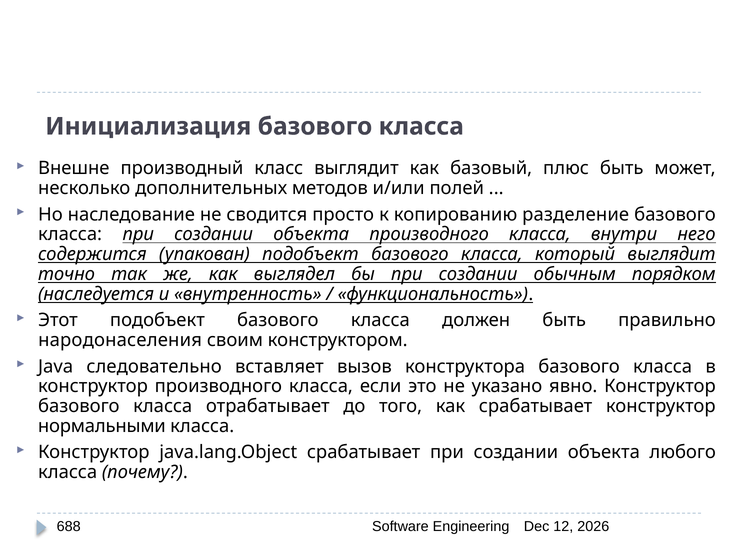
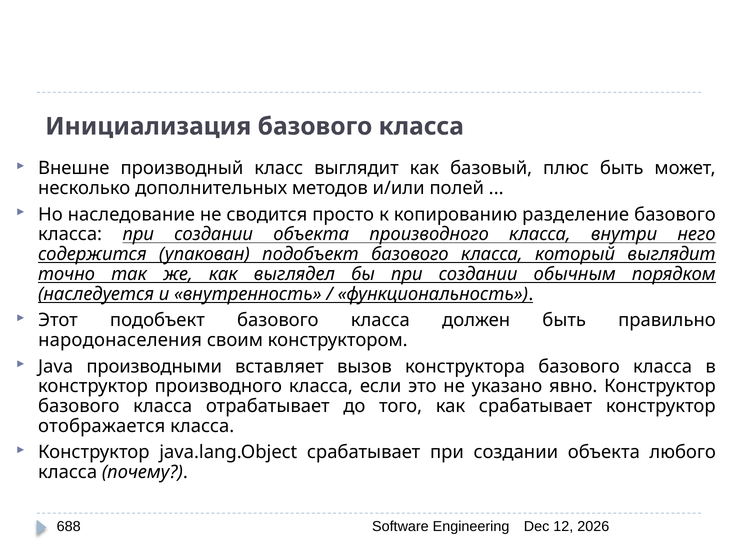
следовательно: следовательно -> производными (154, 366)
нормальными: нормальными -> отображается (102, 426)
